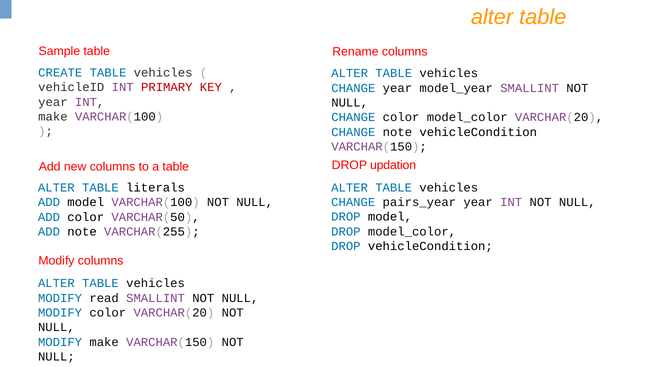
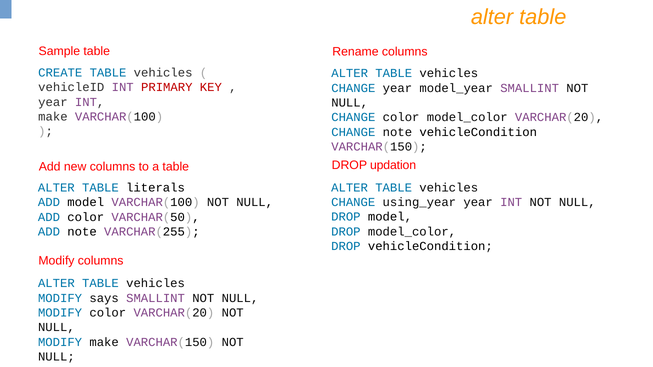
pairs_year: pairs_year -> using_year (419, 202)
read: read -> says (104, 298)
